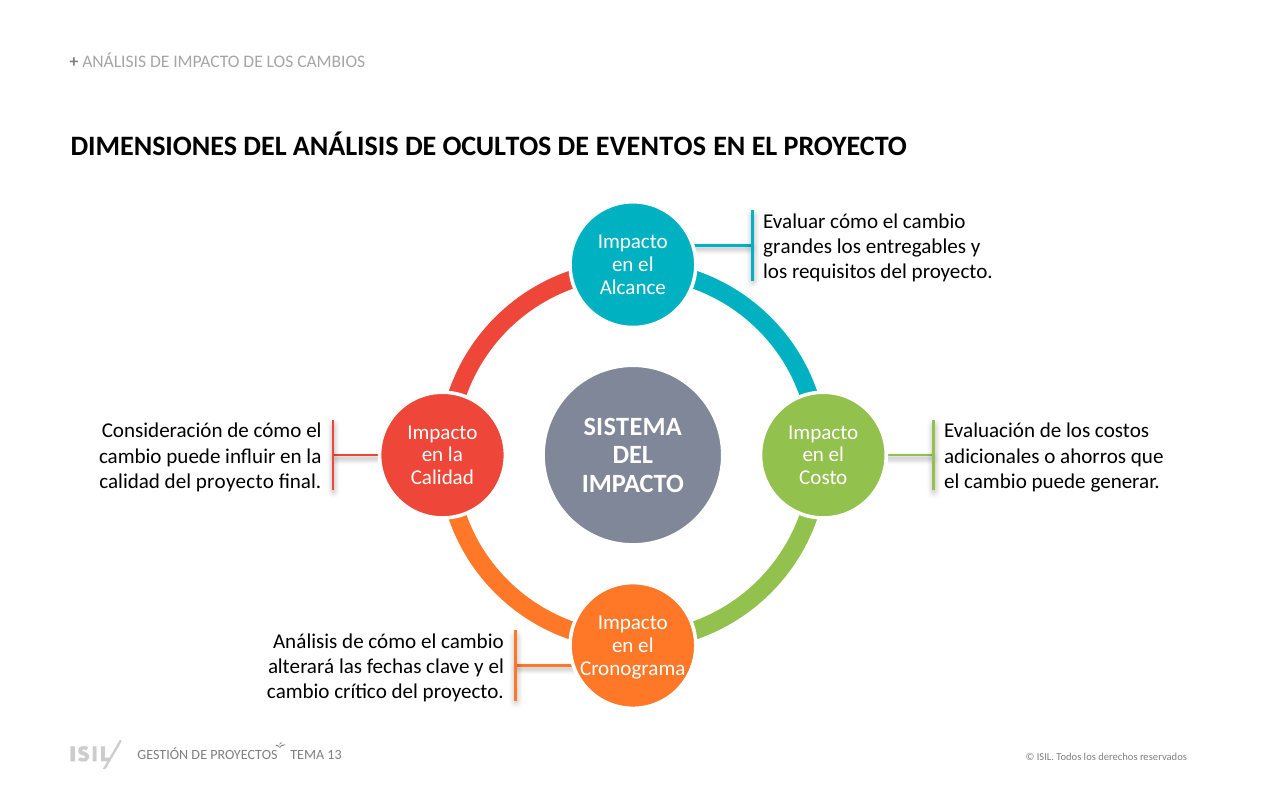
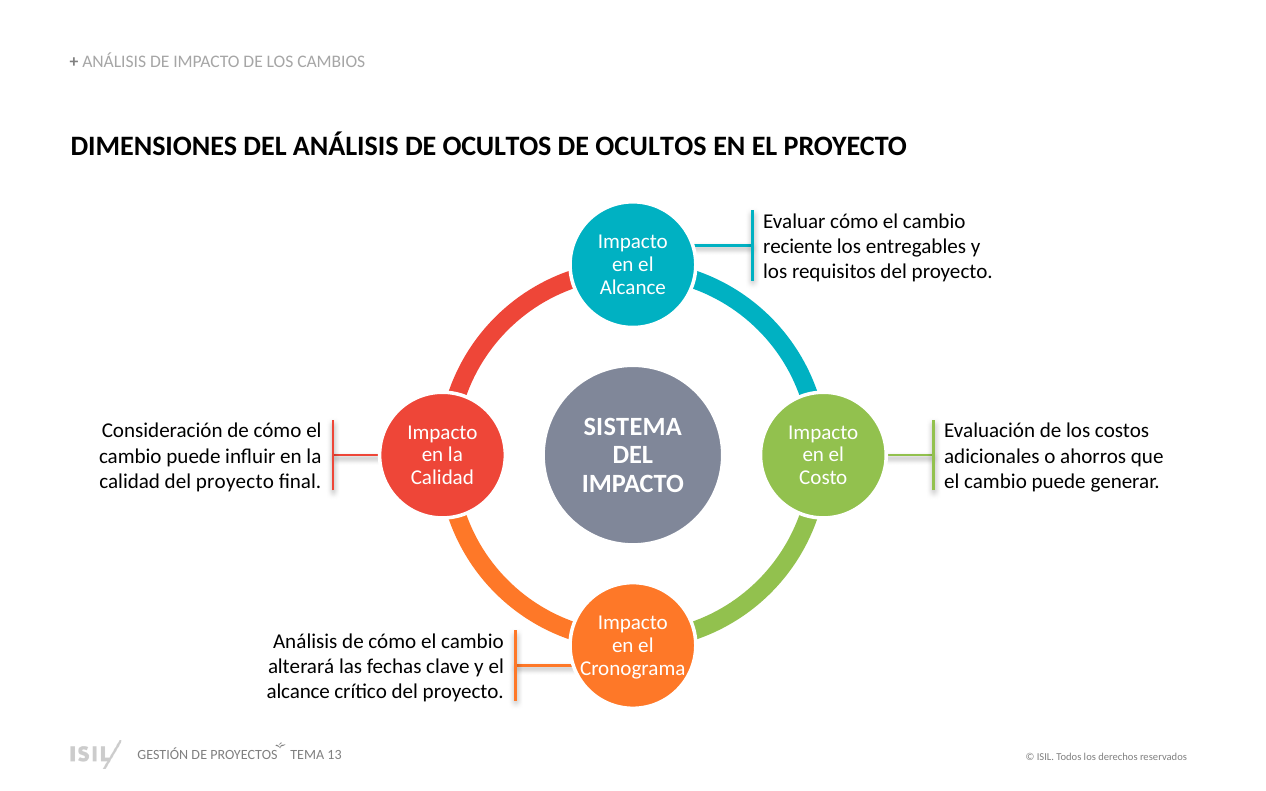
EVENTOS: EVENTOS -> OCULTOS (651, 146)
grandes: grandes -> reciente (798, 246)
cambio: cambio -> alcance (298, 692)
